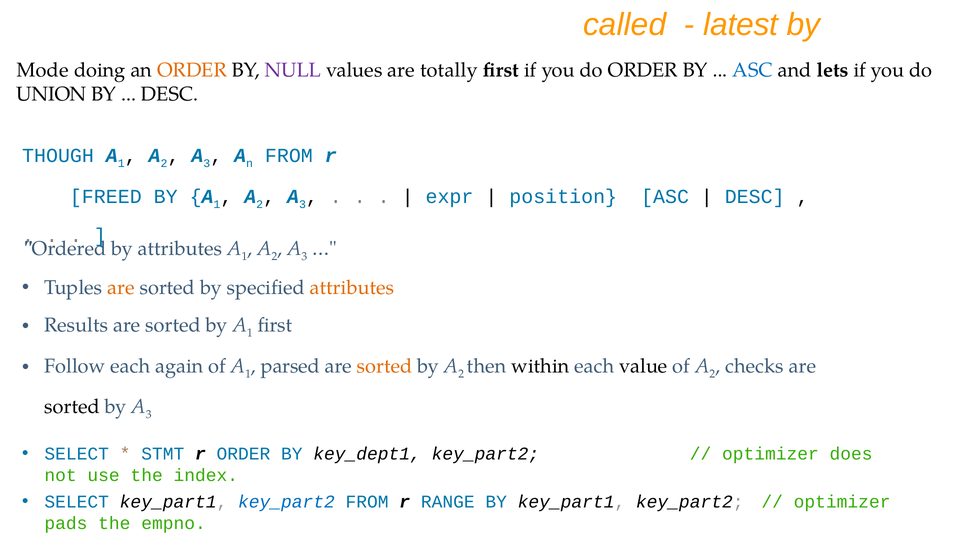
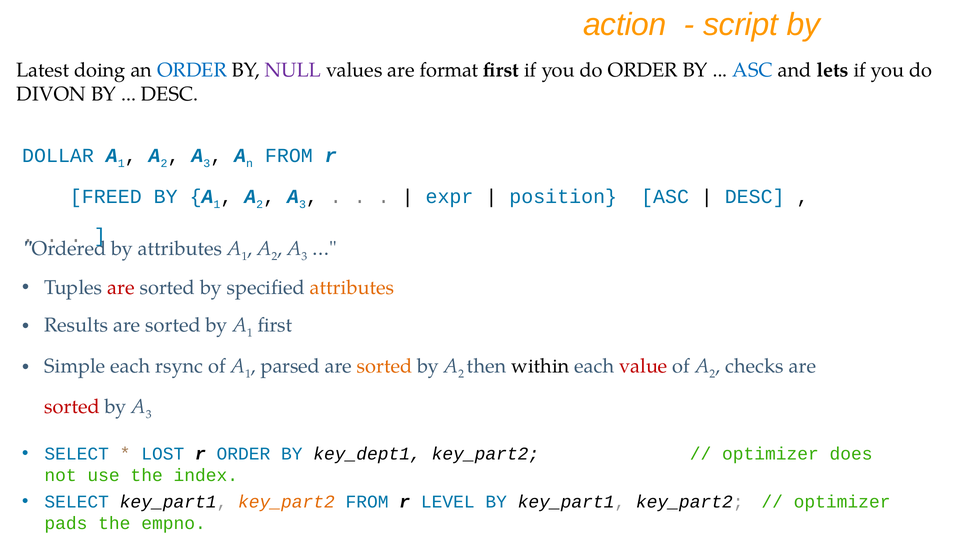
called: called -> action (625, 25)
latest: latest -> script (741, 25)
Mode: Mode -> Latest (43, 70)
ORDER colour: orange -> blue (192, 70)
totally: totally -> format (449, 70)
UNION: UNION -> DIVON (51, 94)
THOUGH: THOUGH -> DOLLAR (58, 156)
are colour: orange -> red (121, 288)
Follow: Follow -> Simple (75, 366)
again: again -> rsync (179, 366)
value colour: black -> red (643, 366)
sorted colour: black -> red (72, 407)
STMT: STMT -> LOST (163, 454)
key_part2 colour: blue -> orange (286, 502)
RANGE: RANGE -> LEVEL (448, 502)
